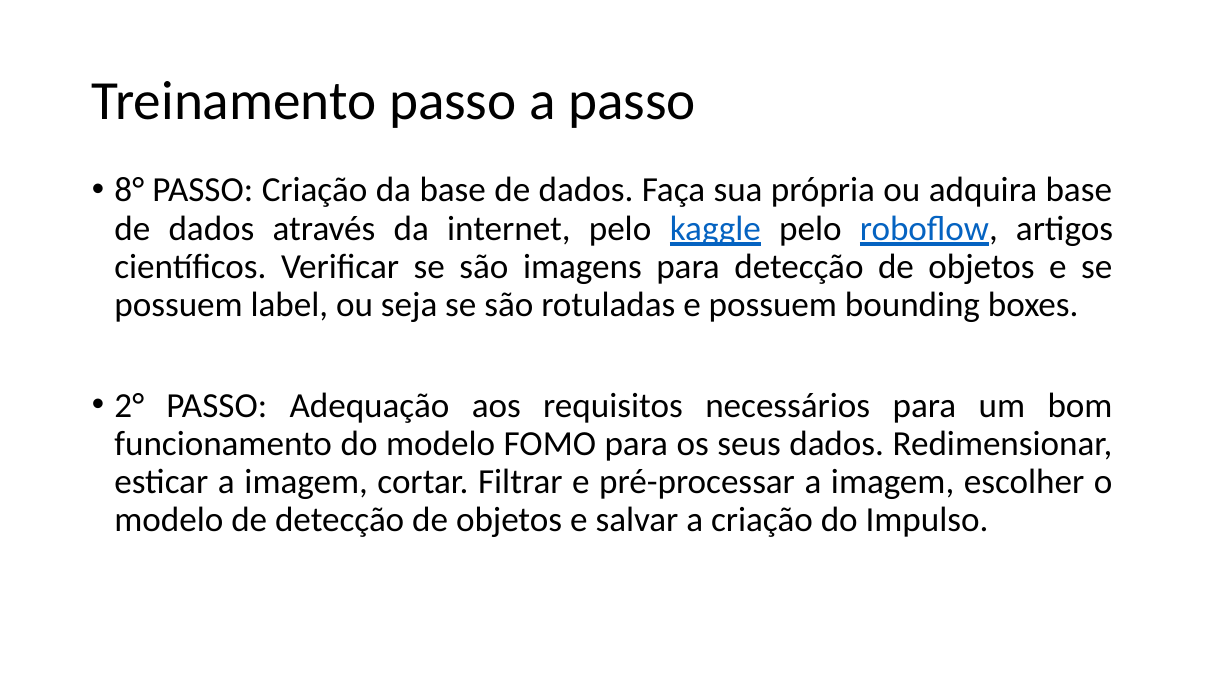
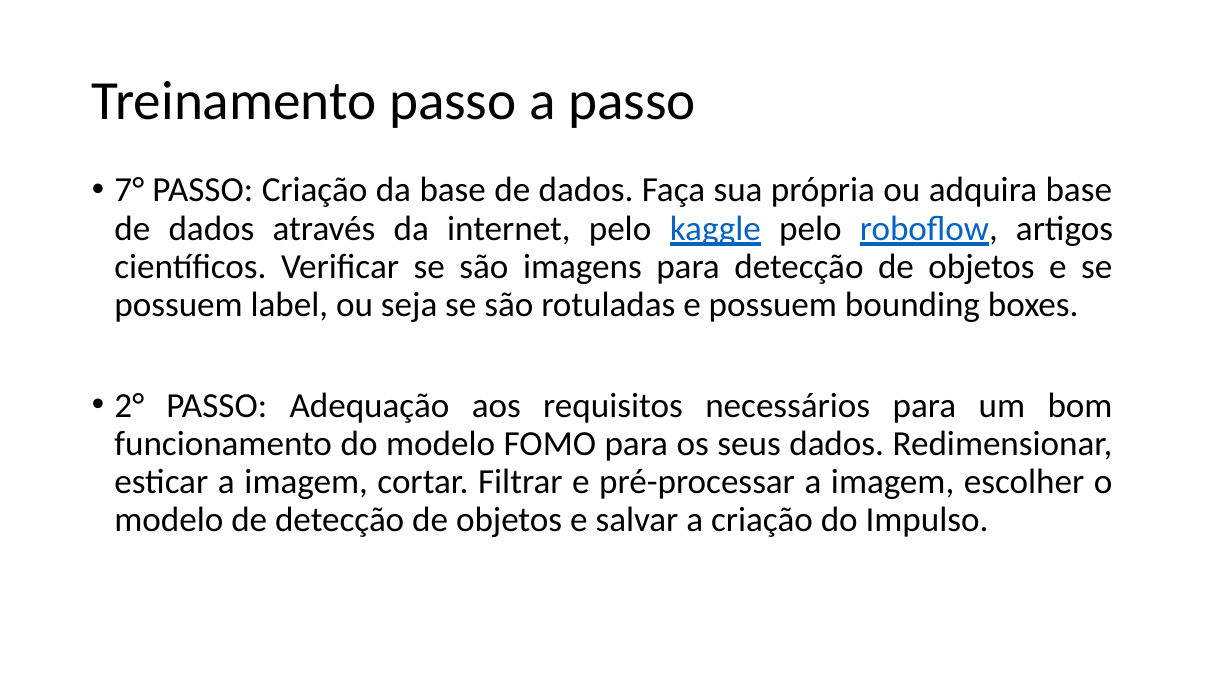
8°: 8° -> 7° (129, 190)
